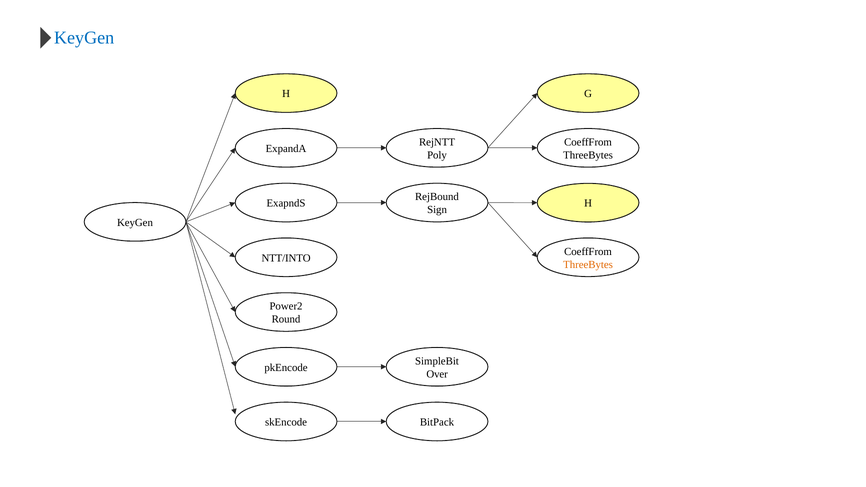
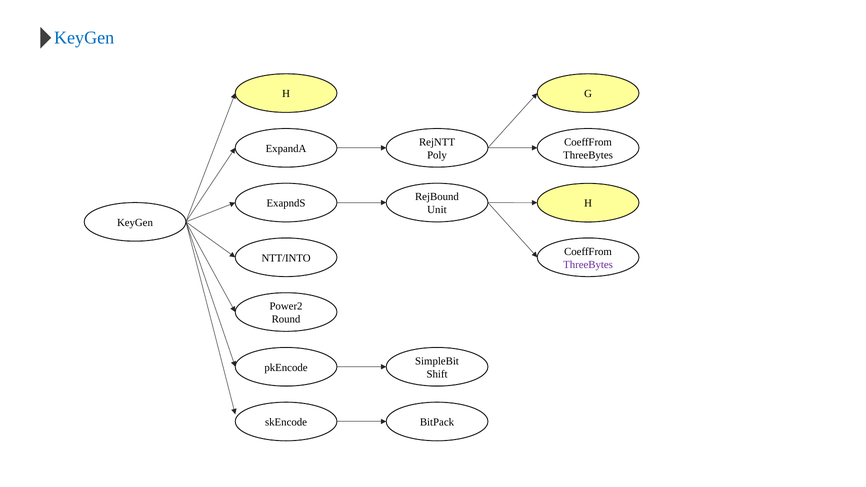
Sign: Sign -> Unit (437, 210)
ThreeBytes colour: orange -> purple (588, 265)
Over: Over -> Shift (437, 374)
